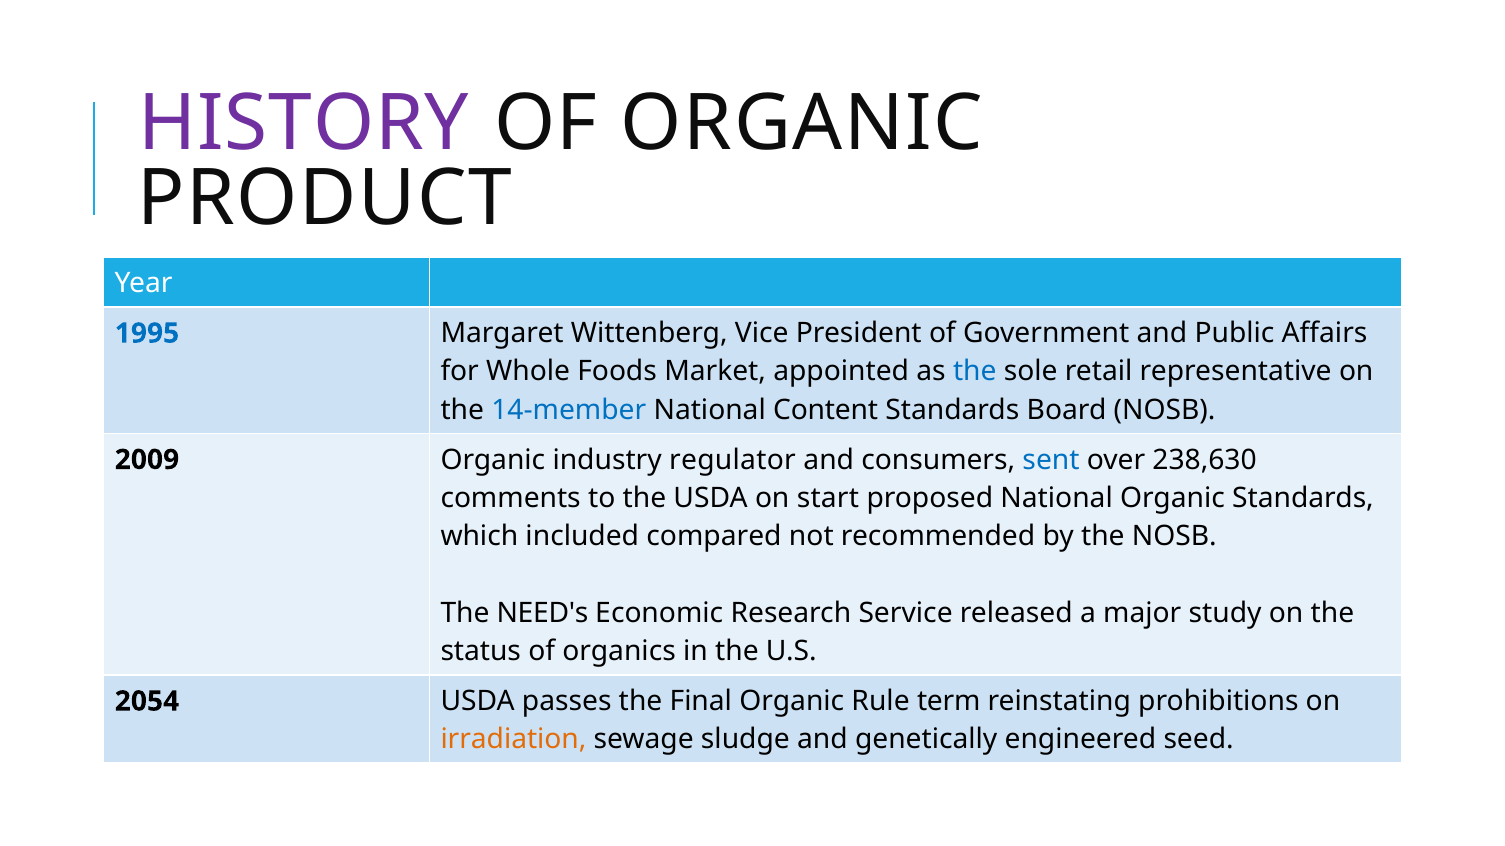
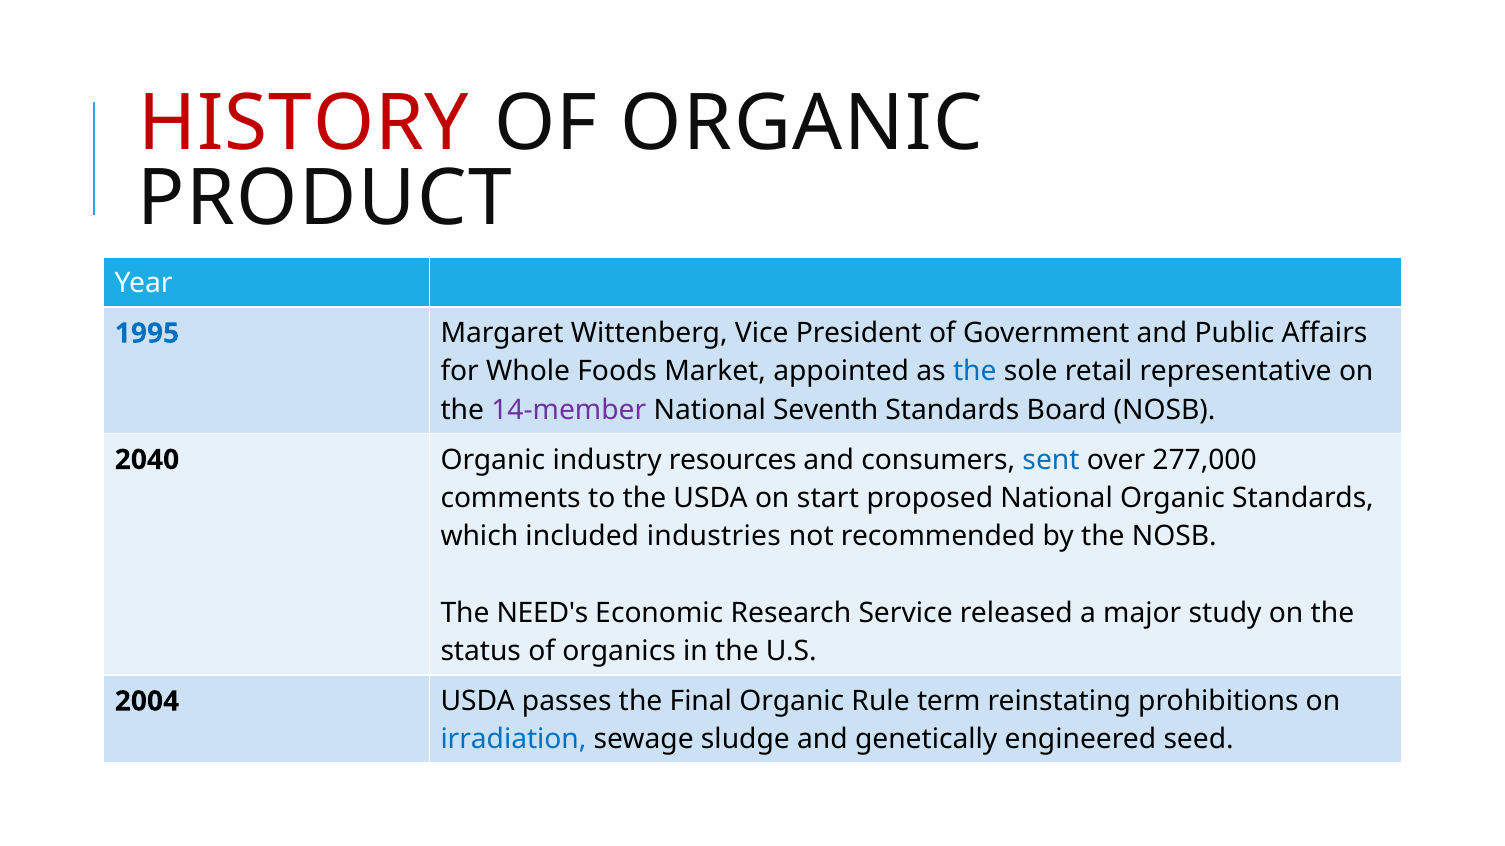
HISTORY colour: purple -> red (304, 124)
14-member colour: blue -> purple (569, 410)
Content: Content -> Seventh (826, 410)
2009: 2009 -> 2040 (147, 460)
regulator: regulator -> resources (733, 460)
238,630: 238,630 -> 277,000 (1205, 460)
compared: compared -> industries (714, 537)
2054: 2054 -> 2004 (147, 702)
irradiation colour: orange -> blue (513, 740)
